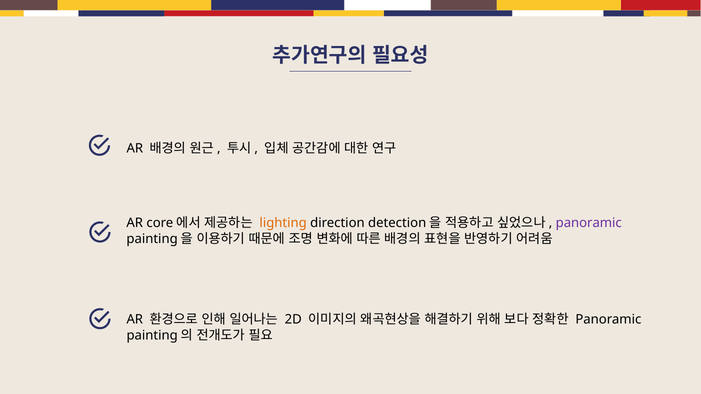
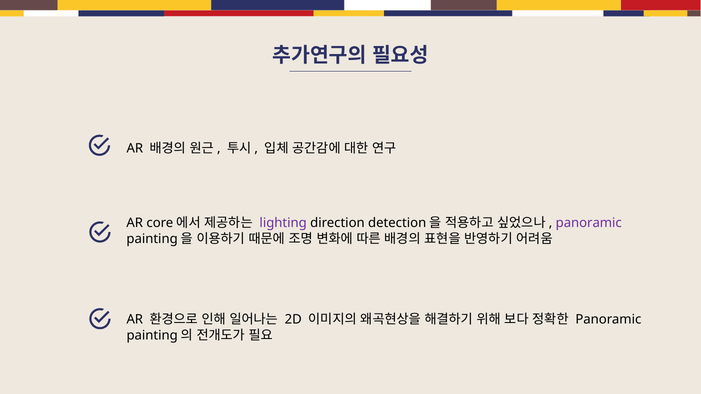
lighting colour: orange -> purple (283, 223)
